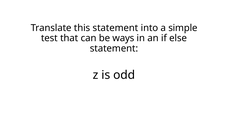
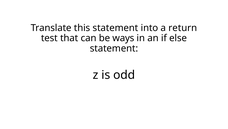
simple: simple -> return (183, 28)
